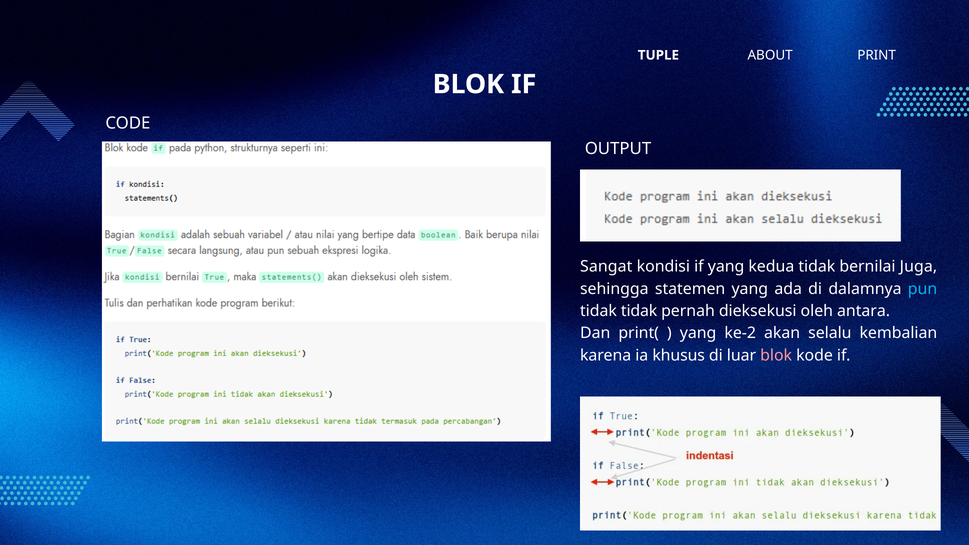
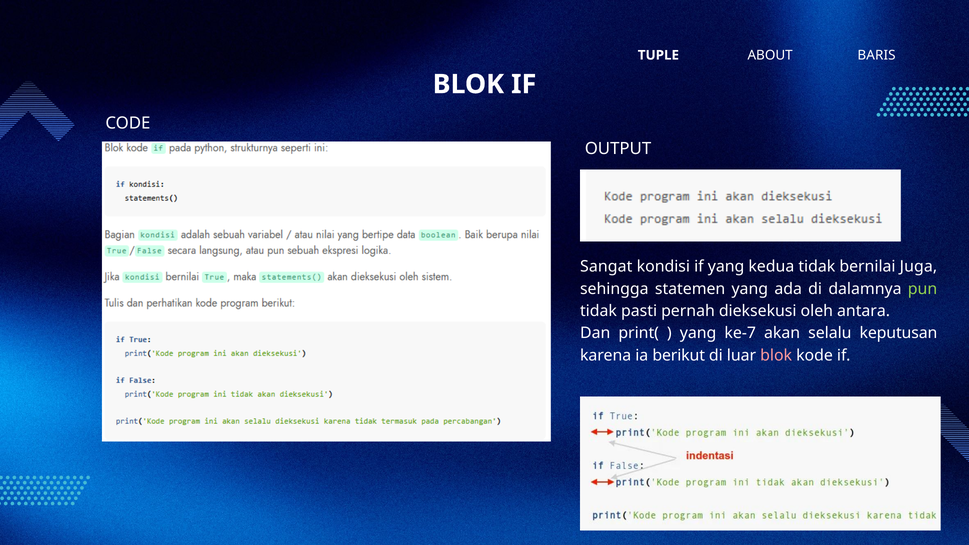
PRINT: PRINT -> BARIS (877, 55)
pun colour: light blue -> light green (923, 289)
tidak tidak: tidak -> pasti (639, 311)
ke-2: ke-2 -> ke-7 (740, 333)
kembalian: kembalian -> keputusan (898, 333)
khusus: khusus -> berikut (679, 355)
